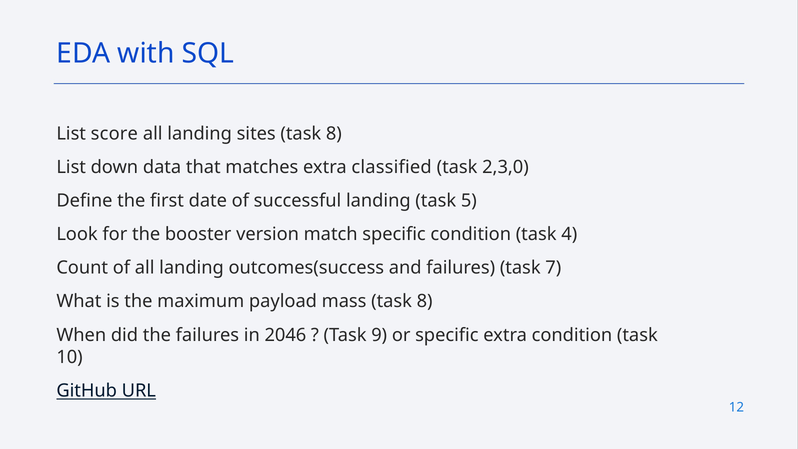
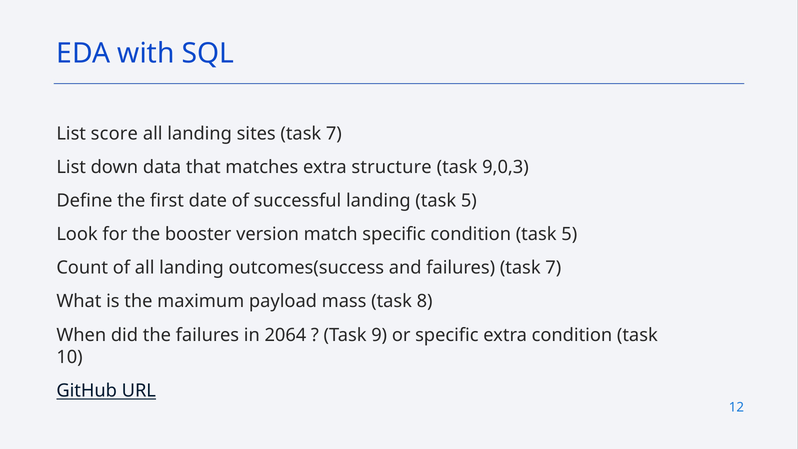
sites task 8: 8 -> 7 (334, 133)
classified: classified -> structure (392, 167)
2,3,0: 2,3,0 -> 9,0,3 (505, 167)
condition task 4: 4 -> 5 (569, 234)
2046: 2046 -> 2064 (285, 335)
